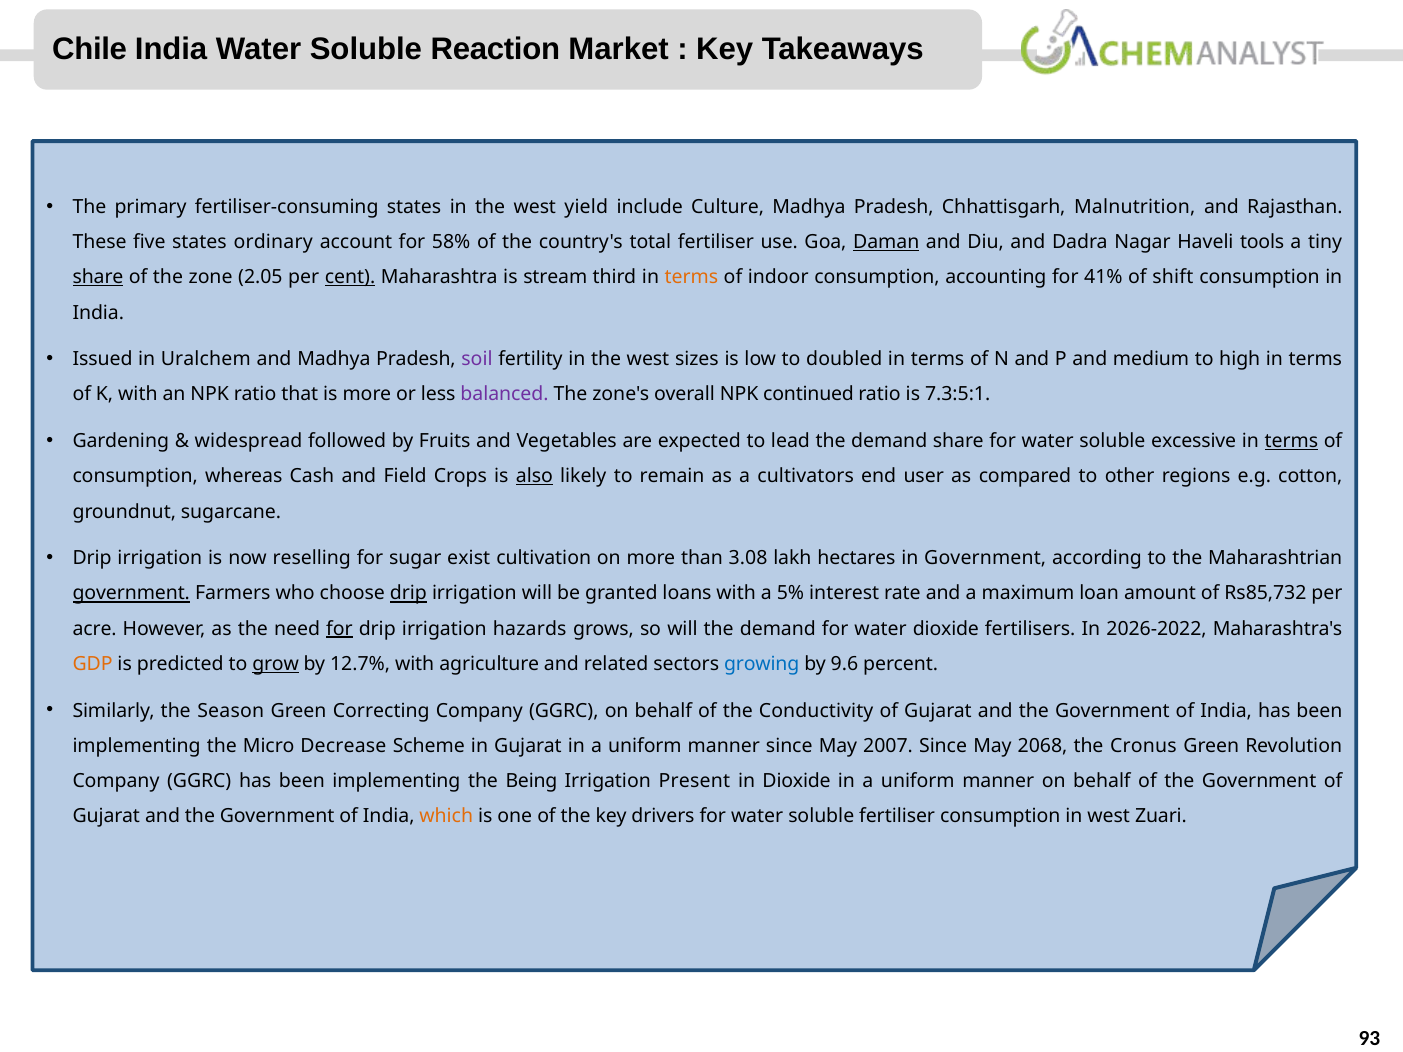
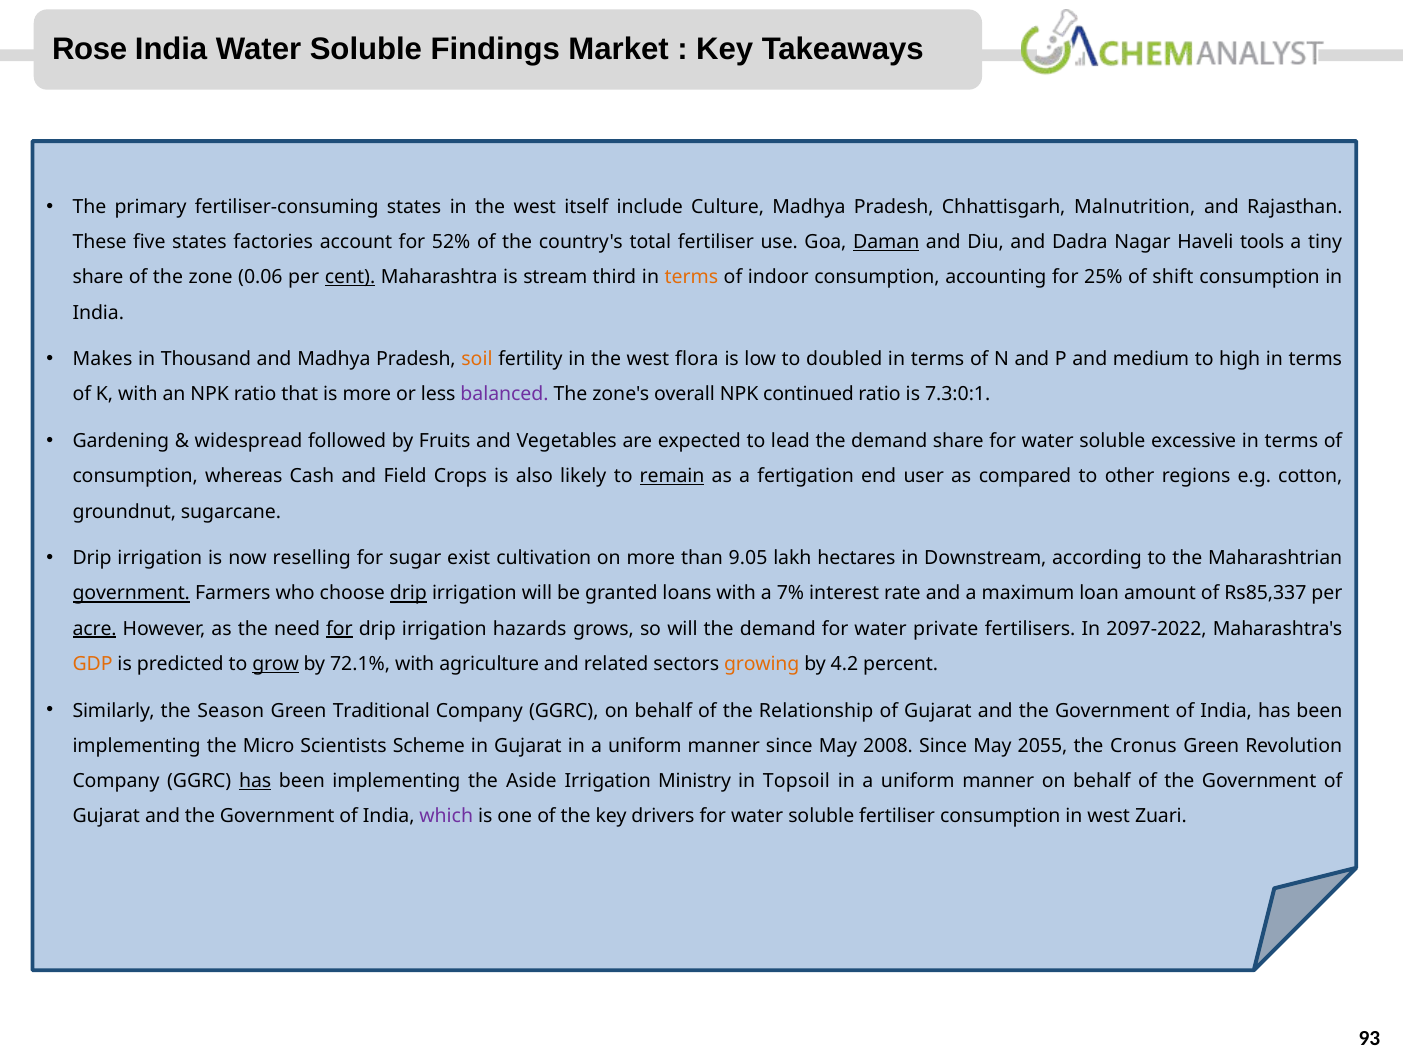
Chile: Chile -> Rose (90, 49)
Reaction: Reaction -> Findings (495, 49)
yield: yield -> itself (586, 207)
ordinary: ordinary -> factories (273, 242)
58%: 58% -> 52% (451, 242)
share underline: present -> none (98, 278)
2.05: 2.05 -> 0.06 (260, 278)
41%: 41% -> 25% (1103, 278)
Issued: Issued -> Makes (102, 360)
Uralchem: Uralchem -> Thousand (206, 360)
soil colour: purple -> orange (477, 360)
sizes: sizes -> flora (697, 360)
7.3:5:1: 7.3:5:1 -> 7.3:0:1 (958, 395)
terms underline: present -> none (1291, 441)
also underline: present -> none (534, 477)
remain underline: none -> present (672, 477)
cultivators: cultivators -> fertigation (806, 477)
3.08: 3.08 -> 9.05 (748, 559)
in Government: Government -> Downstream (985, 559)
5%: 5% -> 7% (791, 594)
Rs85,732: Rs85,732 -> Rs85,337 (1265, 594)
acre underline: none -> present (95, 629)
water dioxide: dioxide -> private (946, 629)
2026-2022: 2026-2022 -> 2097-2022 (1157, 629)
12.7%: 12.7% -> 72.1% (360, 664)
growing colour: blue -> orange (762, 664)
9.6: 9.6 -> 4.2 (844, 664)
Correcting: Correcting -> Traditional (381, 711)
Conductivity: Conductivity -> Relationship (816, 711)
Decrease: Decrease -> Scientists (343, 746)
2007: 2007 -> 2008 (888, 746)
2068: 2068 -> 2055 (1043, 746)
has underline: none -> present (255, 781)
Being: Being -> Aside (531, 781)
Present: Present -> Ministry (695, 781)
in Dioxide: Dioxide -> Topsoil (796, 781)
which colour: orange -> purple (446, 816)
